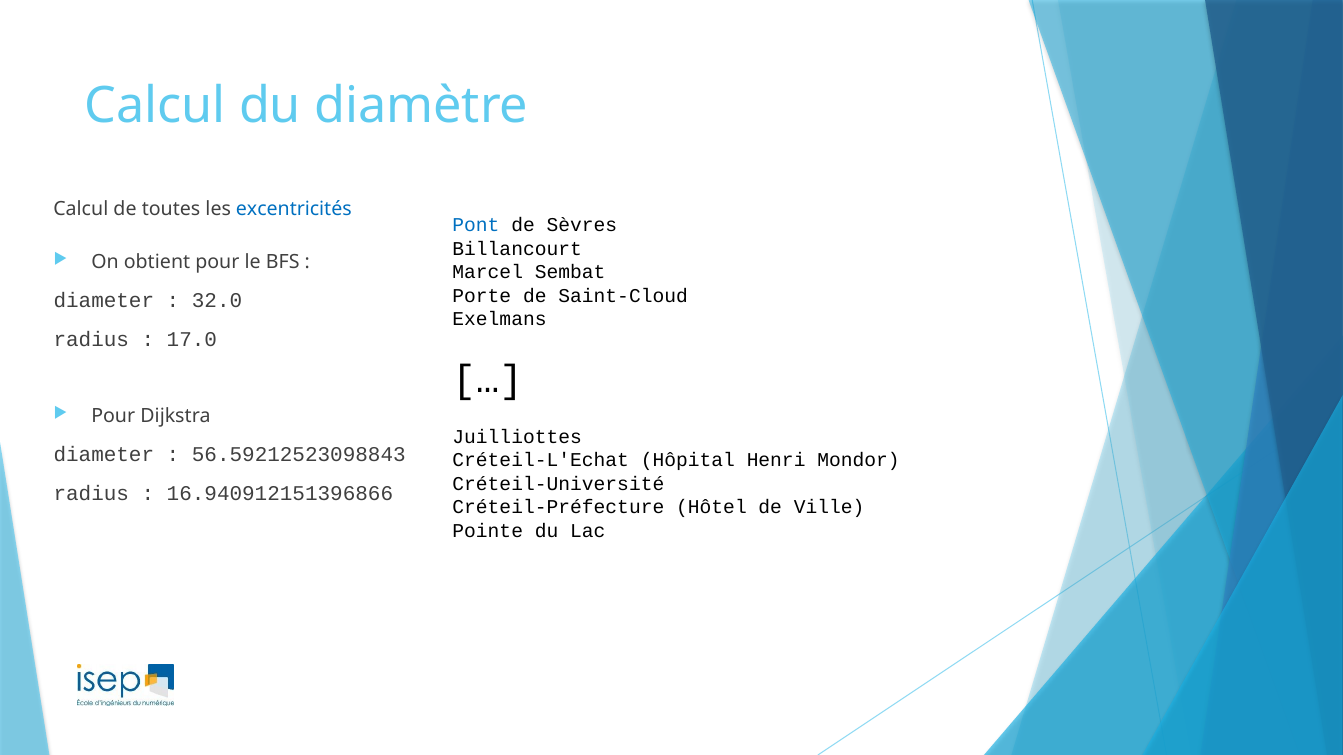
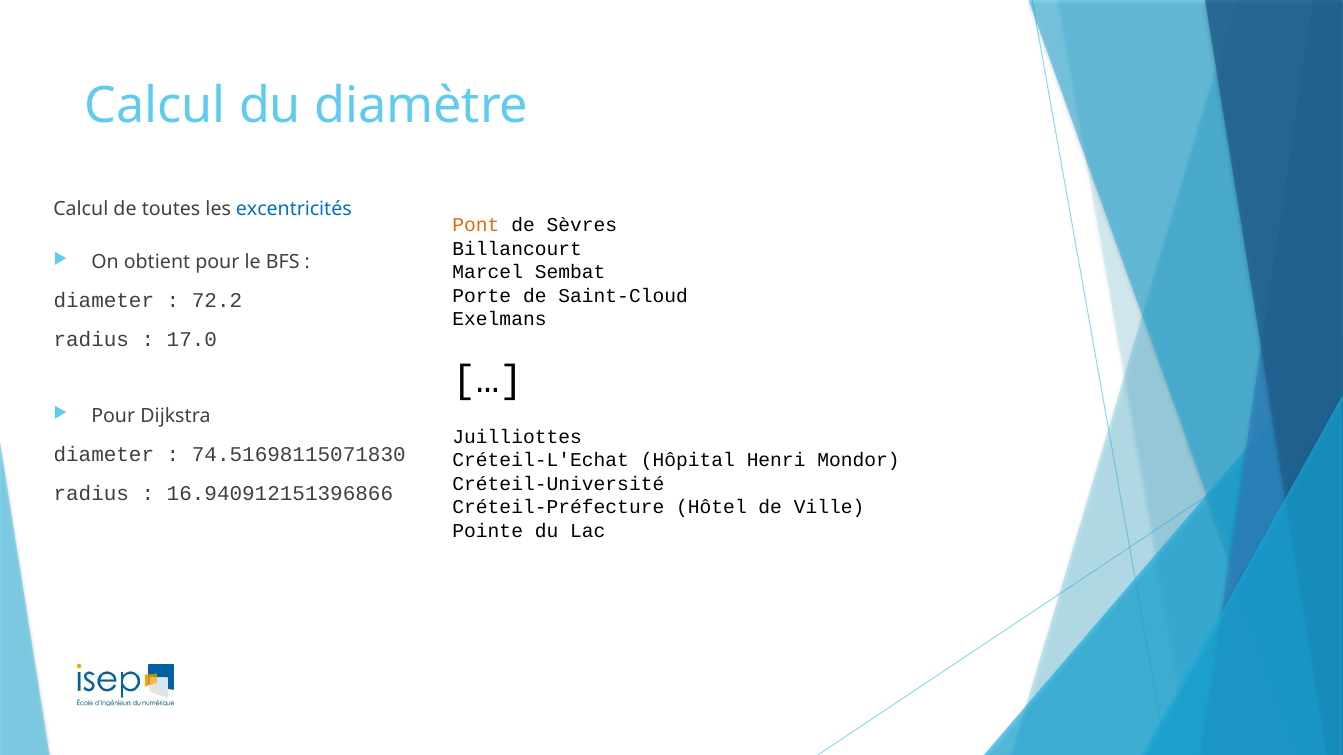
Pont colour: blue -> orange (476, 226)
32.0: 32.0 -> 72.2 (217, 301)
56.59212523098843: 56.59212523098843 -> 74.51698115071830 (299, 454)
